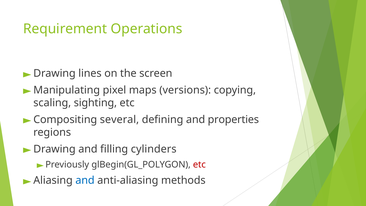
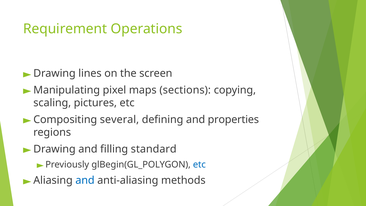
versions: versions -> sections (185, 90)
sighting: sighting -> pictures (95, 103)
cylinders: cylinders -> standard (154, 149)
etc colour: red -> blue (199, 165)
